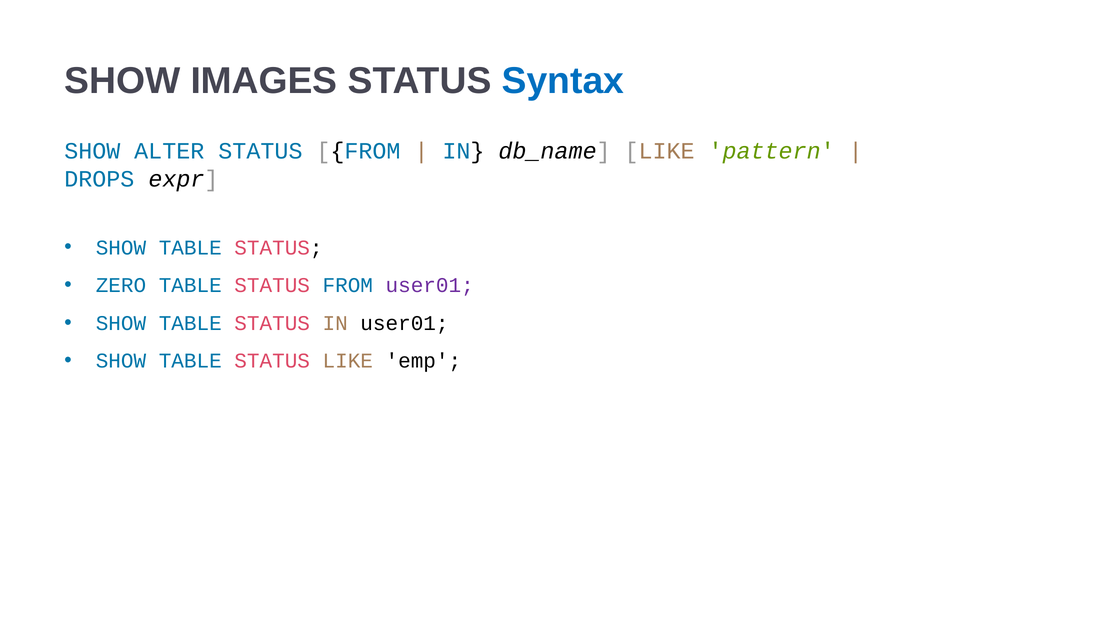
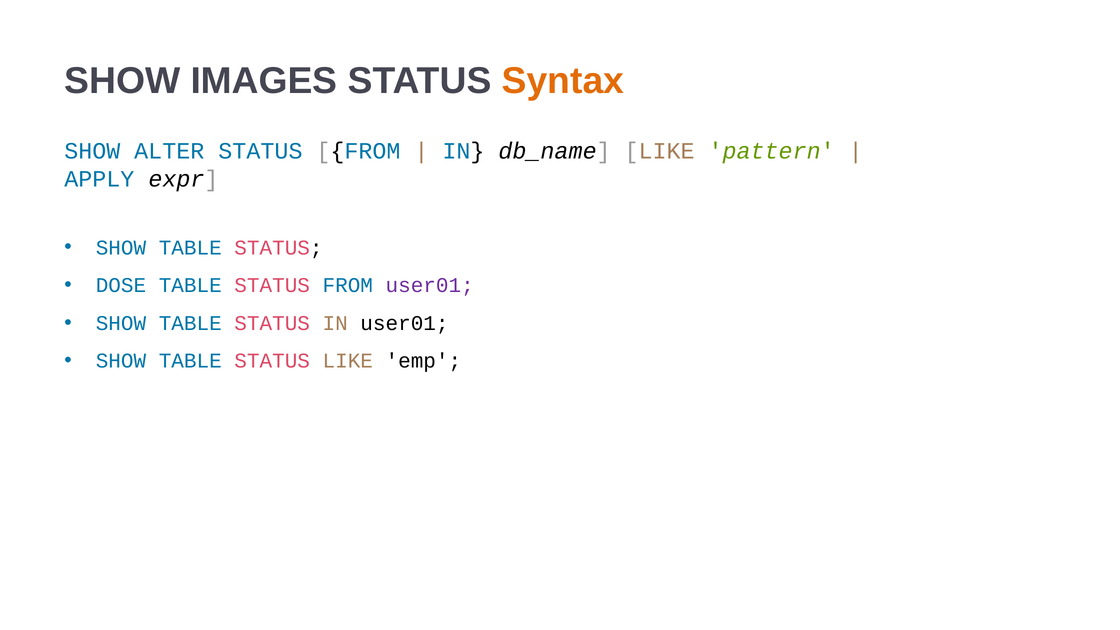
Syntax colour: blue -> orange (563, 81)
DROPS: DROPS -> APPLY (99, 179)
ZERO: ZERO -> DOSE (121, 285)
